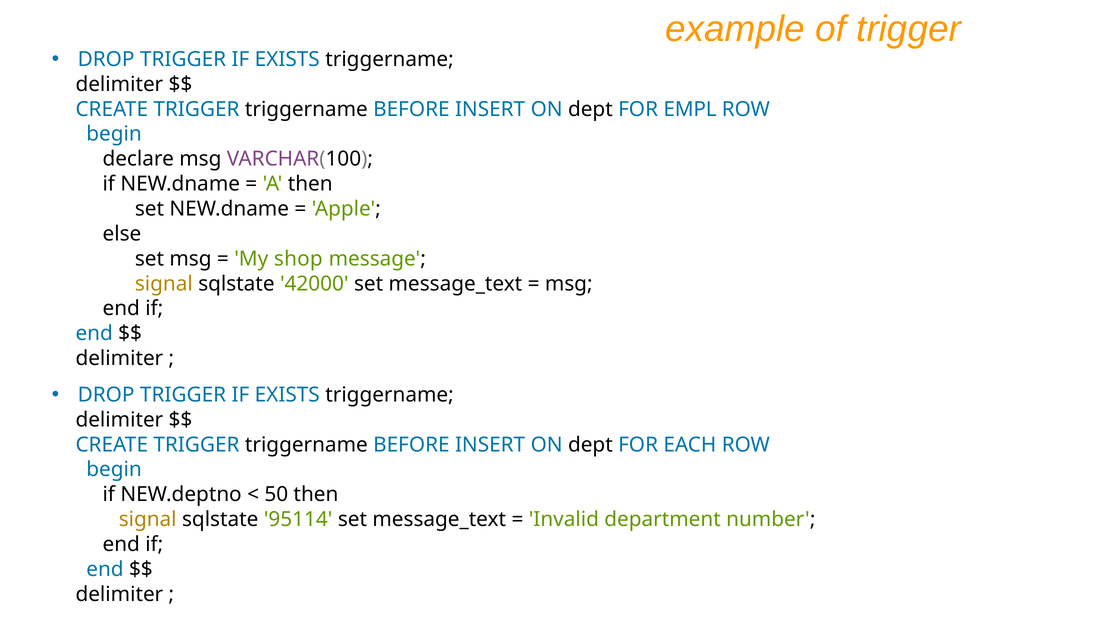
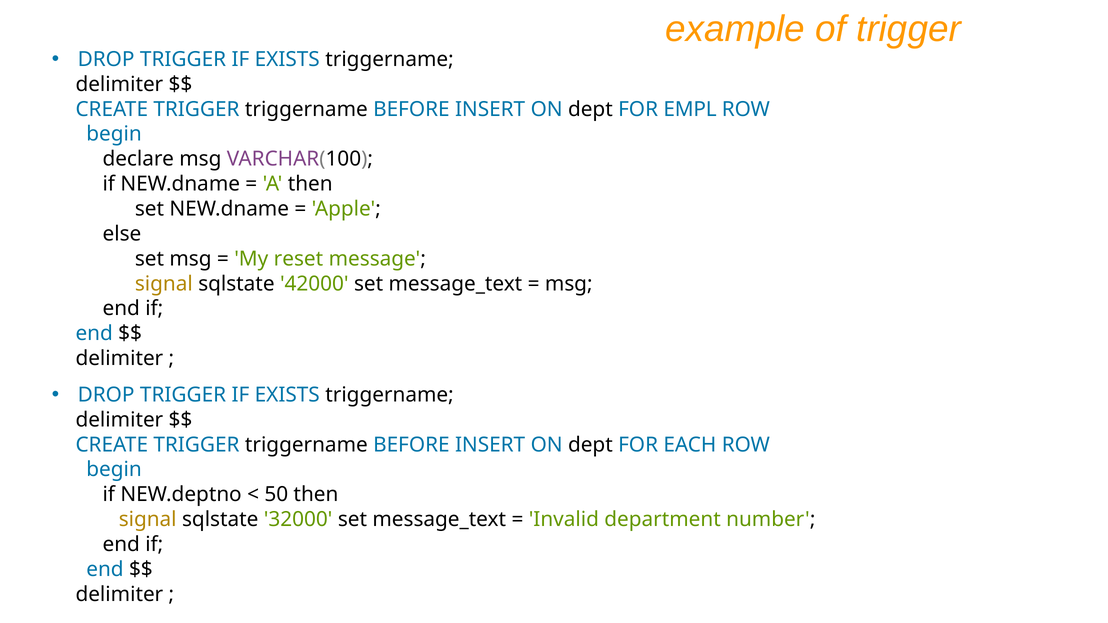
shop: shop -> reset (298, 259)
95114: 95114 -> 32000 (298, 520)
